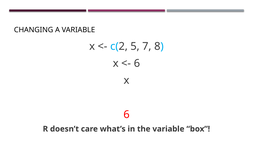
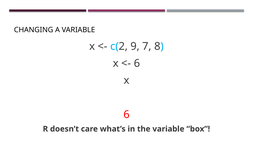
5: 5 -> 9 (135, 46)
